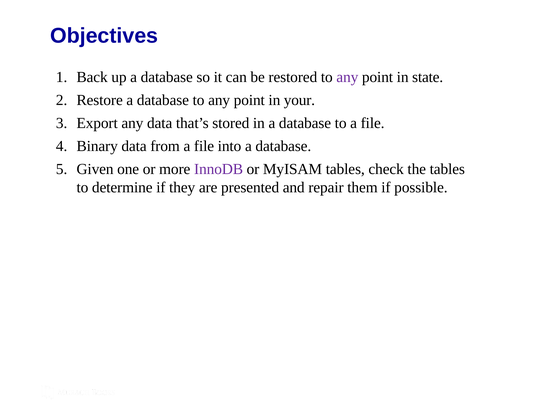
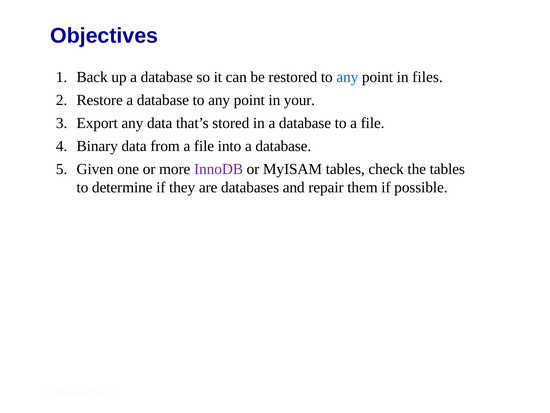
any colour: purple -> blue (347, 77)
state: state -> files (428, 77)
presented: presented -> databases (250, 187)
